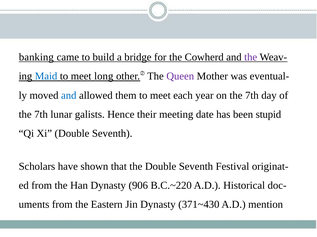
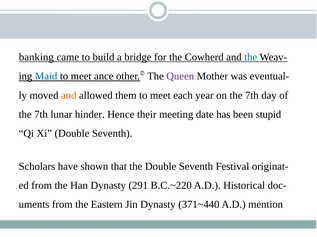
the colour: purple -> blue (251, 57)
long: long -> ance (104, 76)
and colour: blue -> orange (69, 95)
galists: galists -> hinder (90, 114)
906: 906 -> 291 (138, 185)
371~430: 371~430 -> 371~440 (199, 205)
